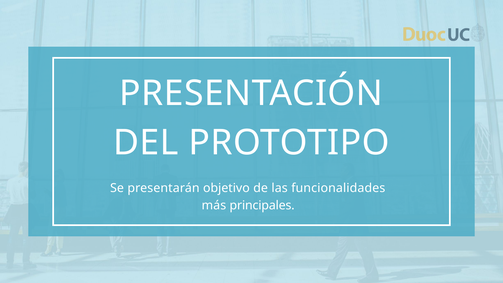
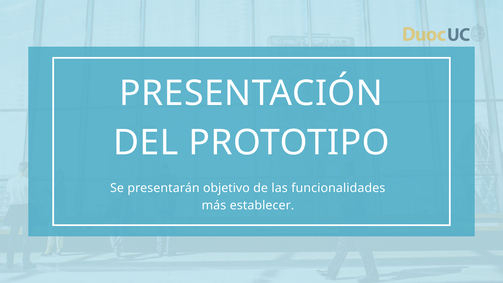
principales: principales -> establecer (262, 205)
